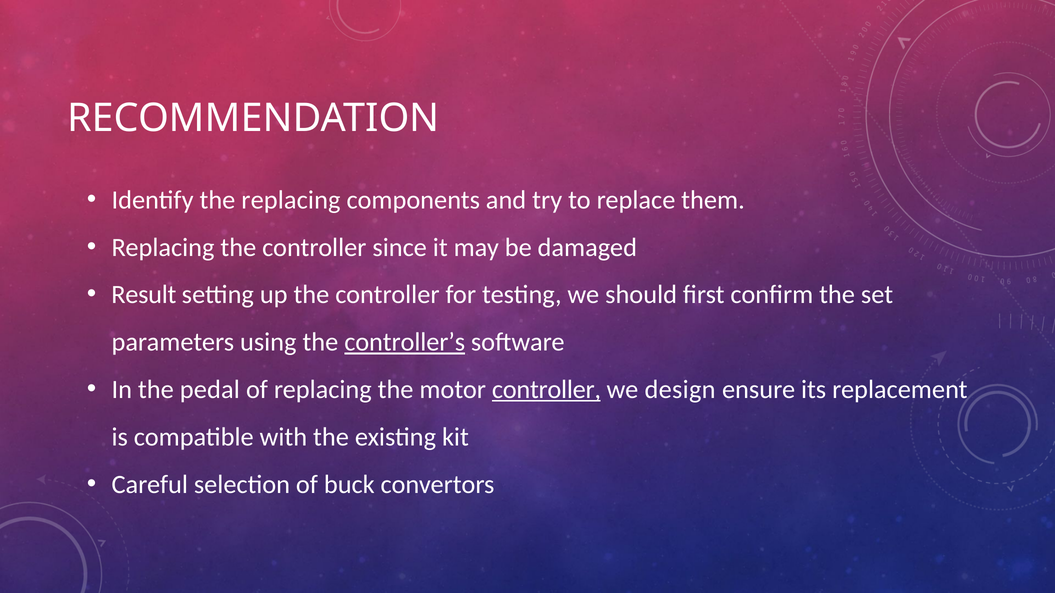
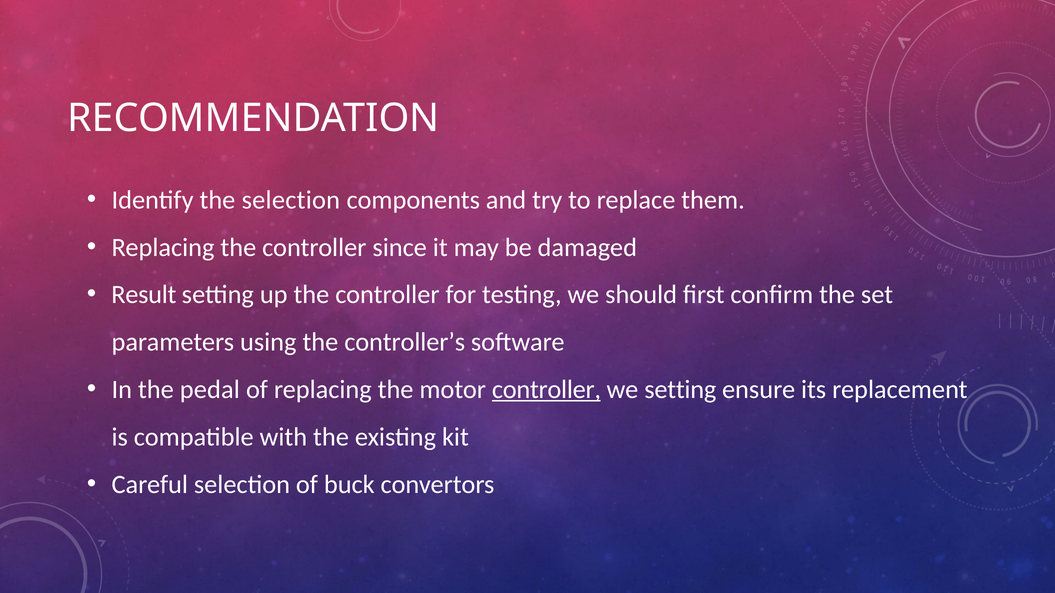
the replacing: replacing -> selection (291, 200)
controller’s underline: present -> none (405, 342)
we design: design -> setting (680, 390)
